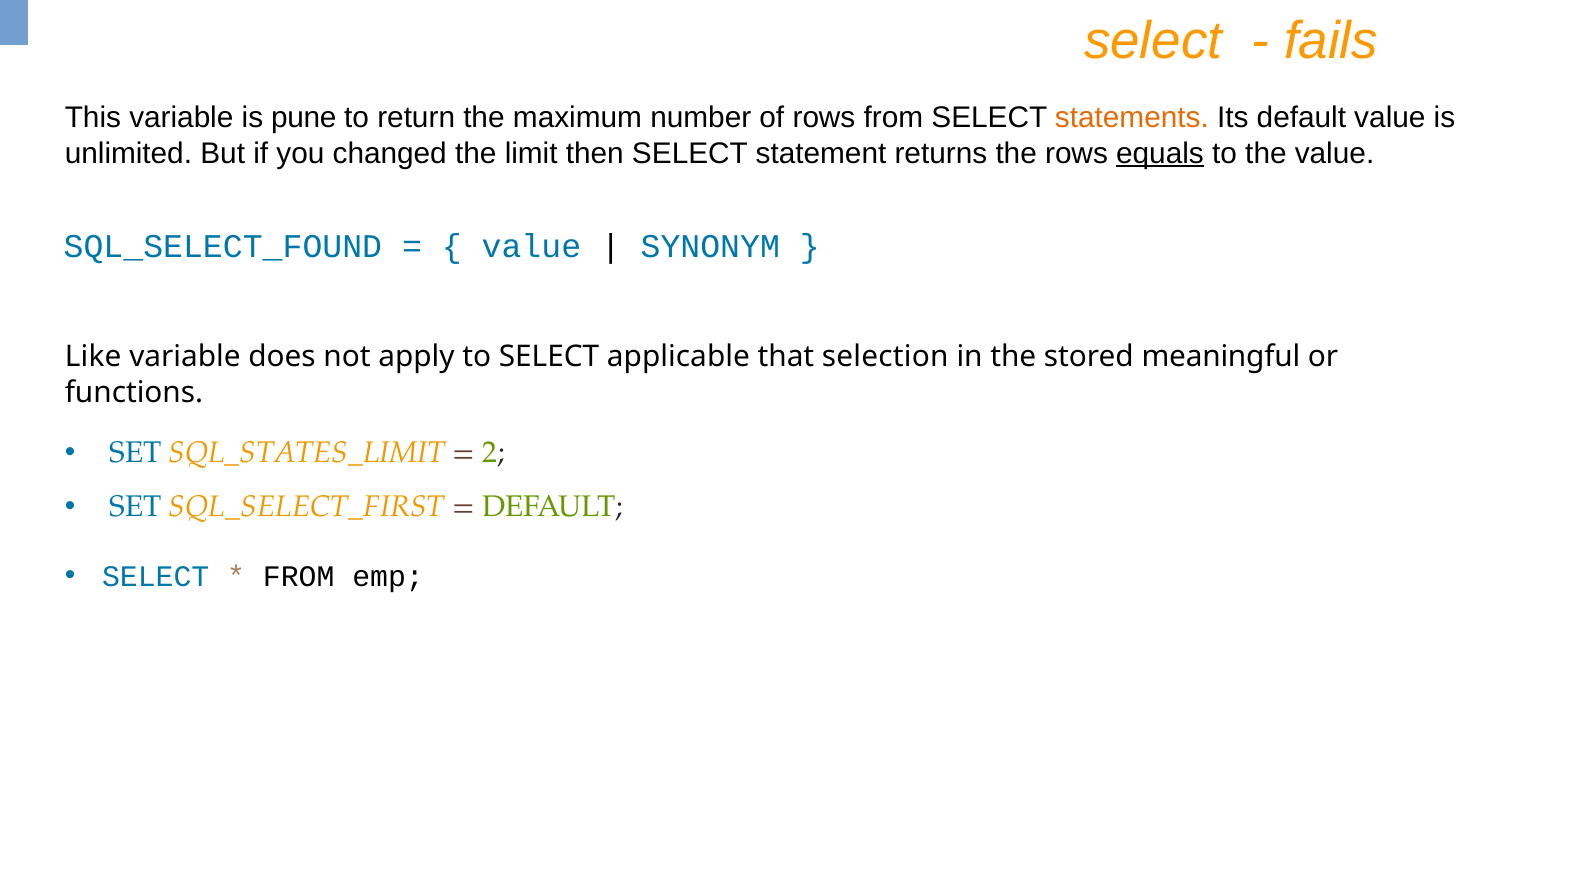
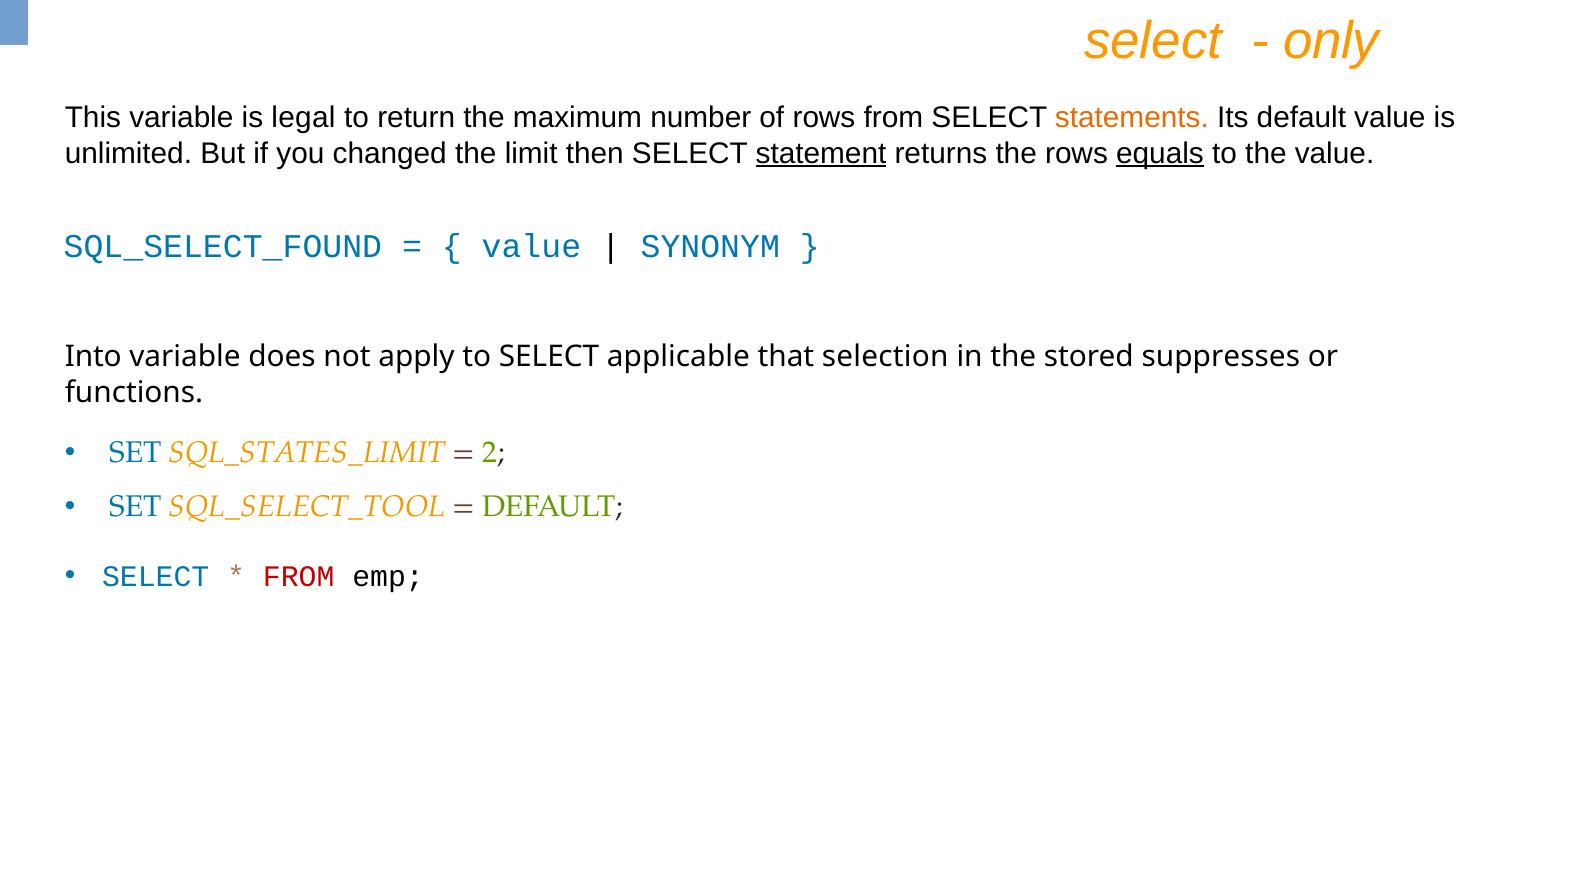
fails: fails -> only (1331, 41)
pune: pune -> legal (304, 117)
statement underline: none -> present (821, 153)
Like: Like -> Into (93, 357)
meaningful: meaningful -> suppresses (1221, 357)
SQL_SELECT_FIRST: SQL_SELECT_FIRST -> SQL_SELECT_TOOL (307, 507)
FROM colour: black -> red (299, 577)
